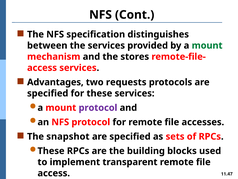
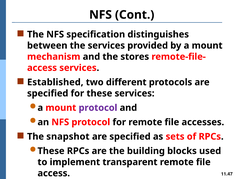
mount colour: green -> black (207, 45)
Advantages: Advantages -> Established (55, 82)
requests: requests -> different (126, 82)
